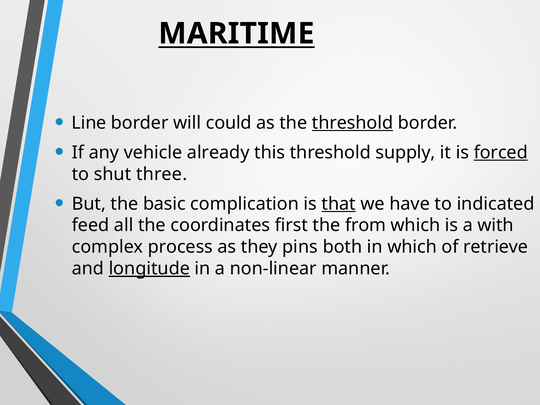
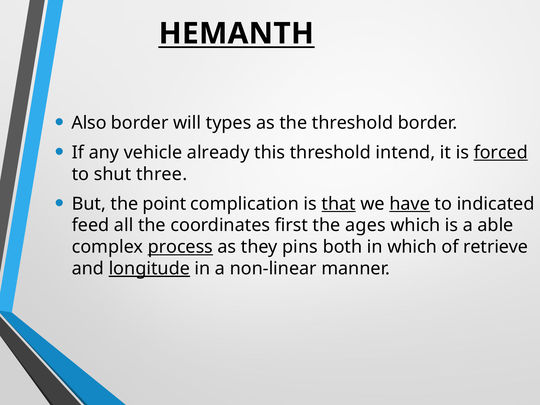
MARITIME: MARITIME -> HEMANTH (236, 34)
Line: Line -> Also (89, 123)
could: could -> types (229, 123)
threshold underline: present -> none (352, 123)
supply: supply -> intend (405, 152)
basic: basic -> point (164, 204)
have underline: none -> present (410, 204)
from: from -> ages (365, 225)
with: with -> able (495, 225)
process underline: none -> present (180, 247)
